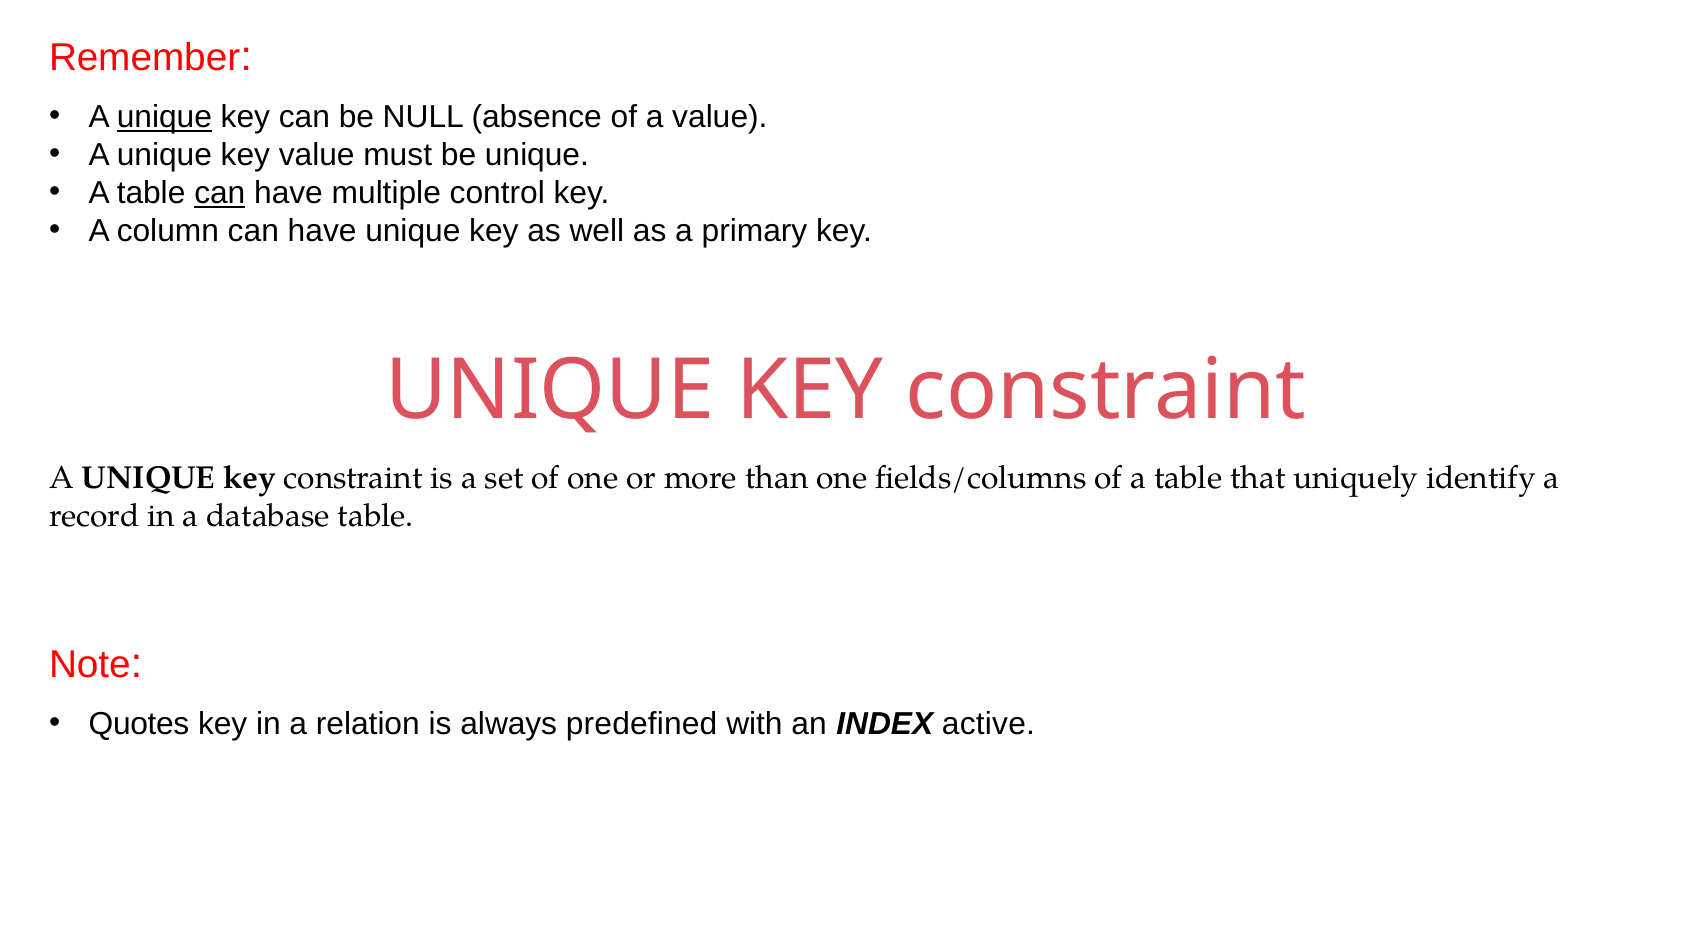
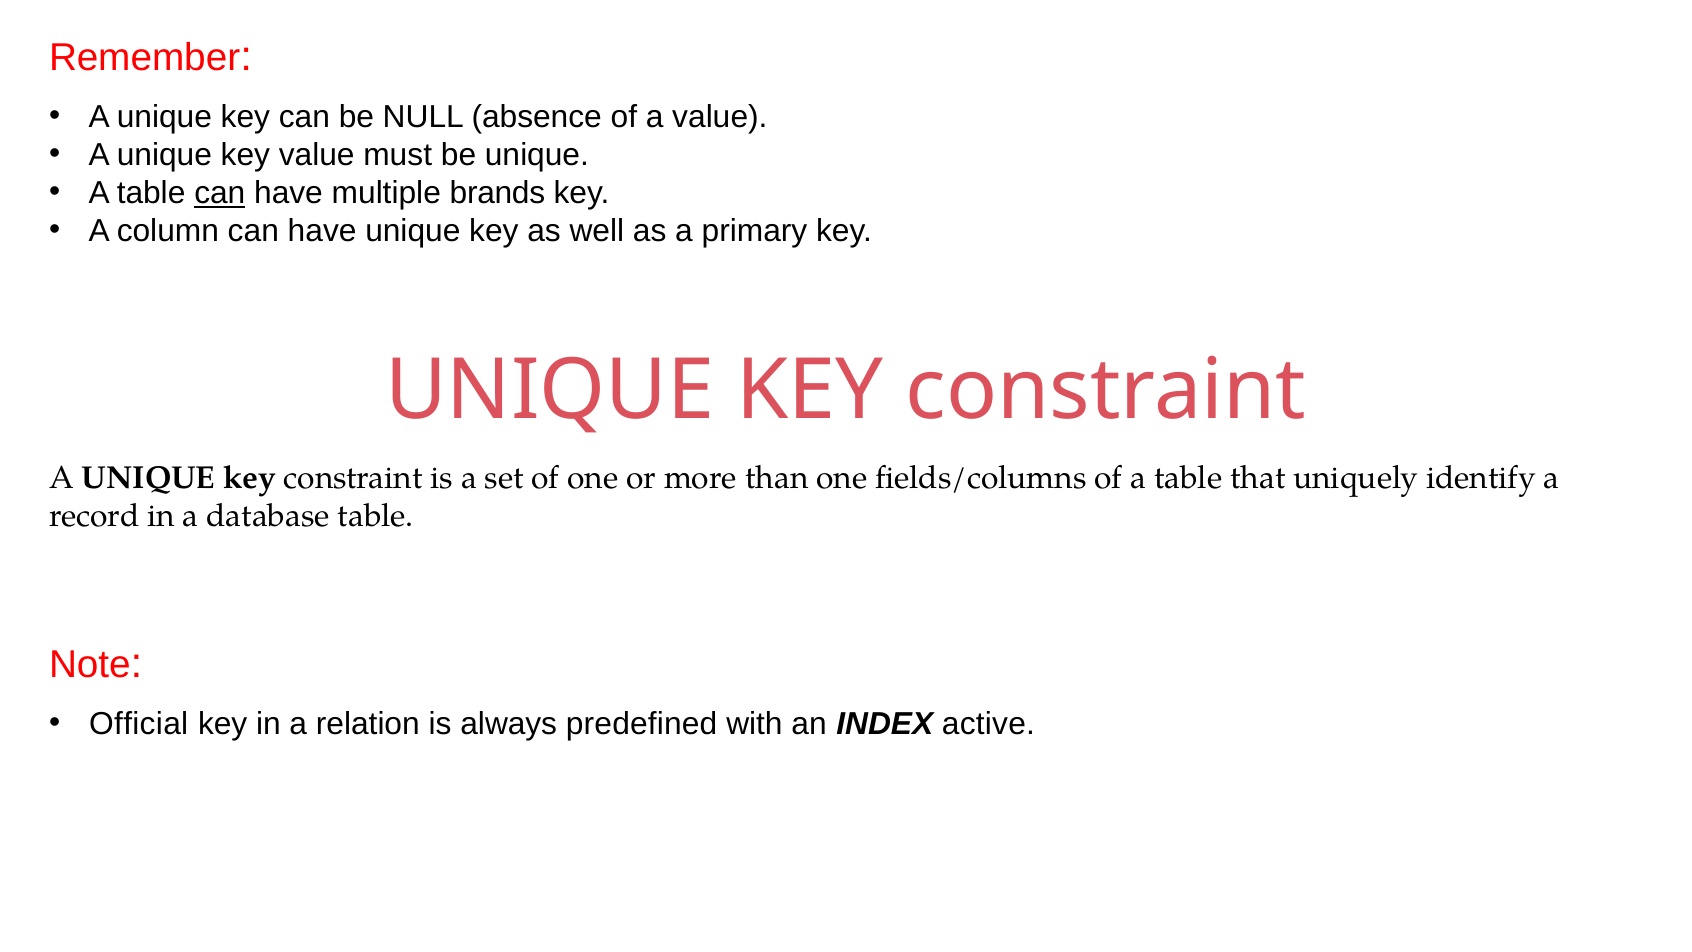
unique underline: present -> none (164, 117)
control: control -> brands (497, 193)
Quotes: Quotes -> Official (139, 723)
